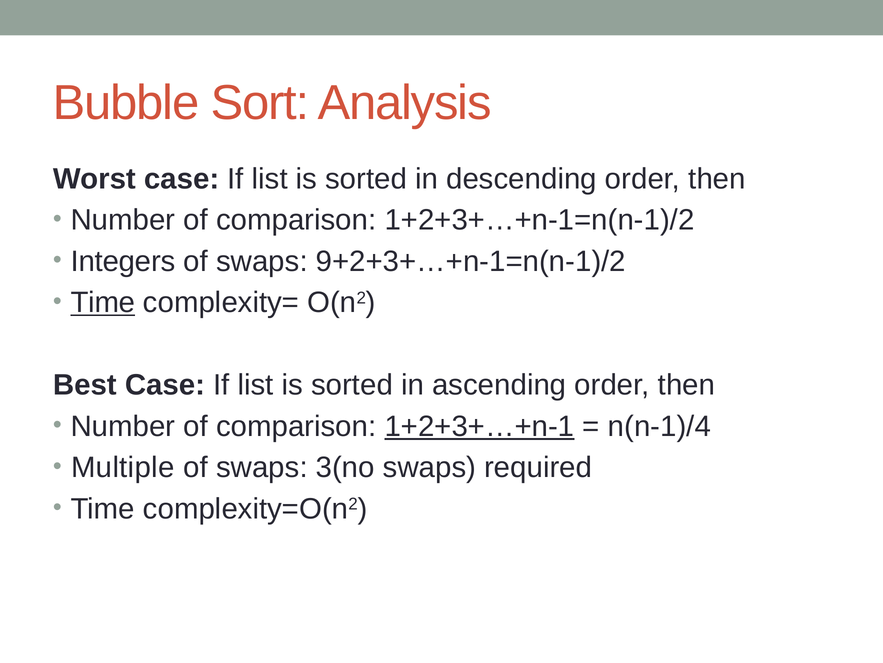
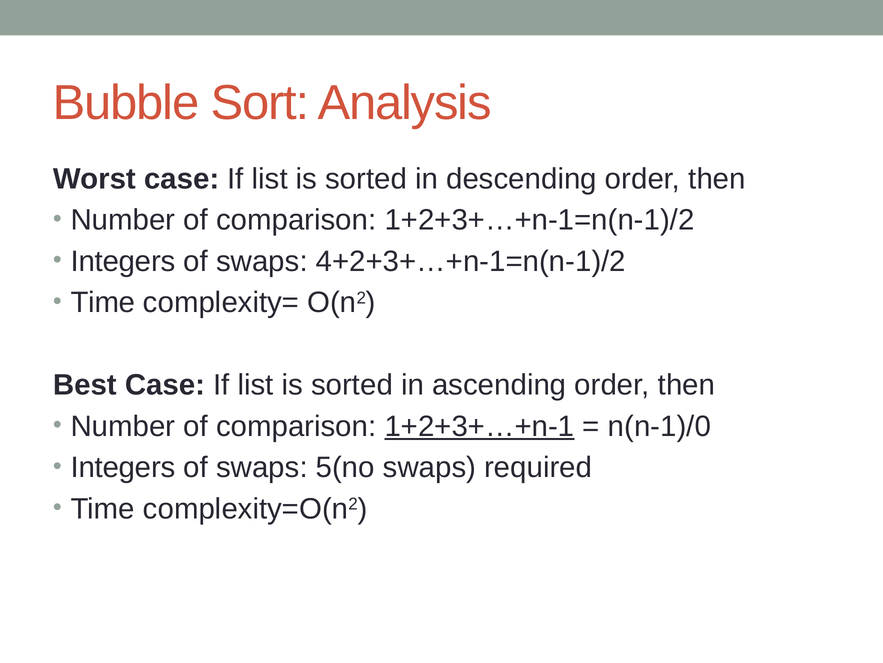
9+2+3+…+n-1=n(n-1)/2: 9+2+3+…+n-1=n(n-1)/2 -> 4+2+3+…+n-1=n(n-1)/2 (471, 261)
Time underline: present -> none (103, 302)
n(n-1)/4: n(n-1)/4 -> n(n-1)/0 (659, 426)
Multiple: Multiple -> Integers (123, 467)
3(no: 3(no -> 5(no (345, 467)
